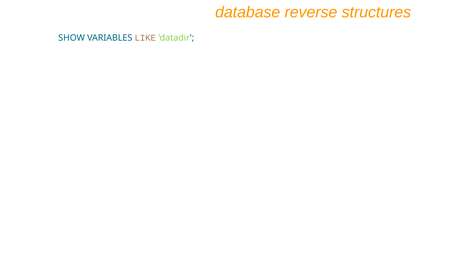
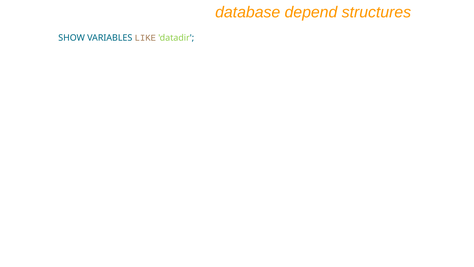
reverse: reverse -> depend (311, 12)
